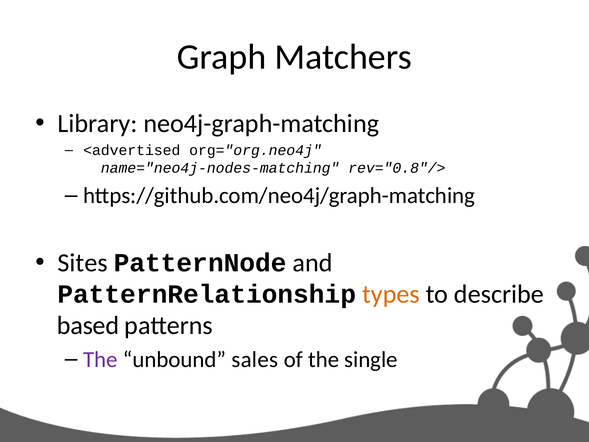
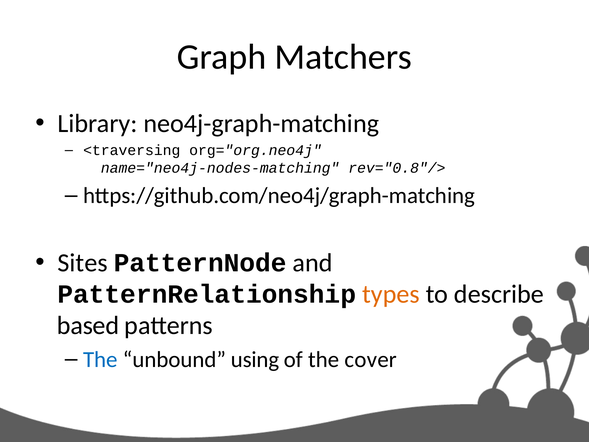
<advertised: <advertised -> <traversing (132, 150)
The colour: purple -> blue (100, 359)
sales: sales -> using (255, 359)
single: single -> cover (371, 359)
